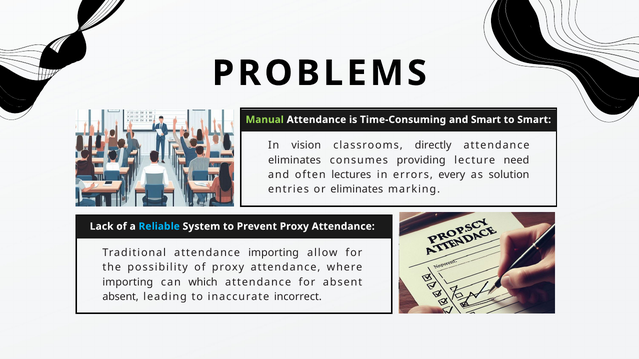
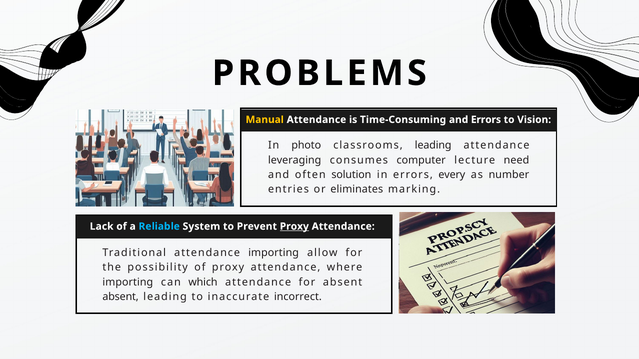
Manual colour: light green -> yellow (265, 120)
and Smart: Smart -> Errors (486, 120)
to Smart: Smart -> Vision (534, 120)
vision: vision -> photo (306, 146)
classrooms directly: directly -> leading (433, 146)
eliminates: eliminates -> leveraging (295, 160)
providing: providing -> computer (421, 160)
lectures: lectures -> solution (351, 175)
solution: solution -> number (509, 175)
Proxy underline: none -> present (294, 227)
